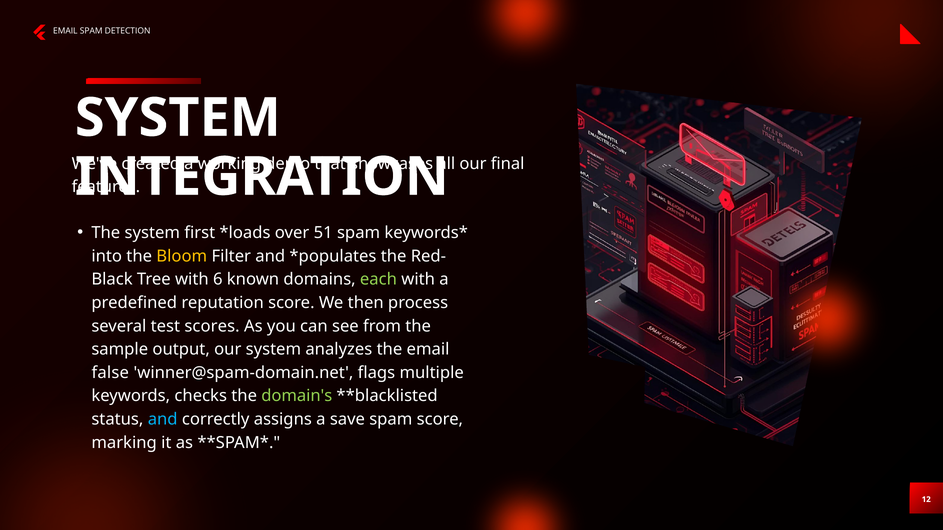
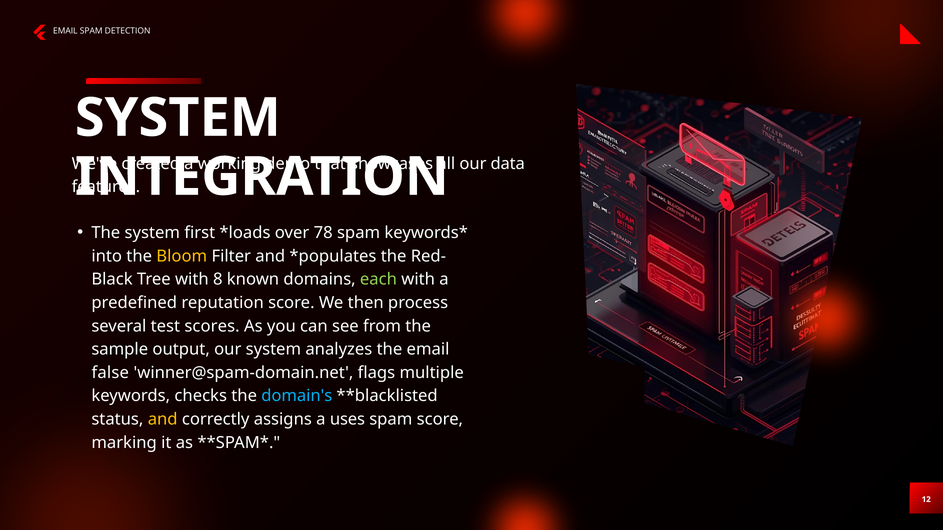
final: final -> data (508, 164)
51: 51 -> 78 (323, 233)
6: 6 -> 8 (218, 280)
domain's colour: light green -> light blue (297, 396)
and colour: light blue -> yellow (163, 420)
save: save -> uses (347, 420)
